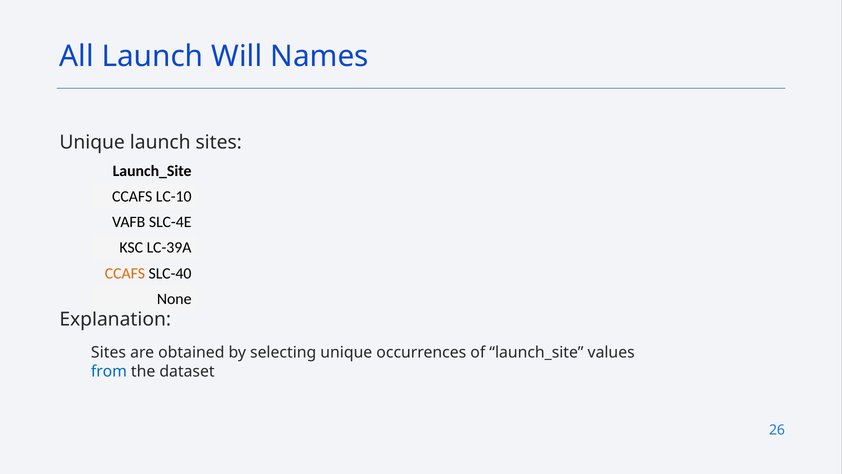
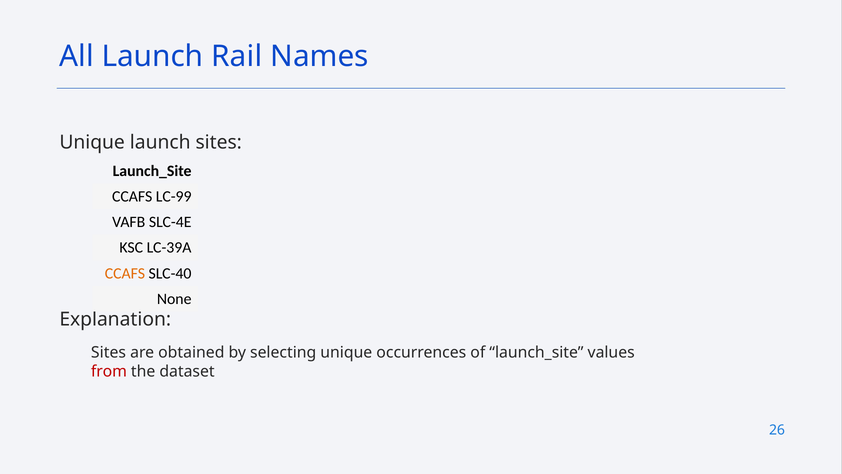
Will: Will -> Rail (237, 56)
LC-10: LC-10 -> LC-99 (174, 196)
from colour: blue -> red (109, 371)
